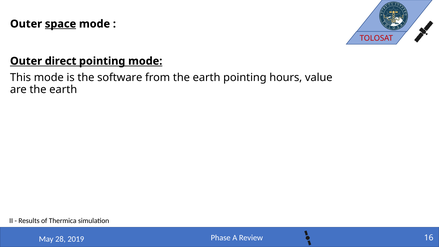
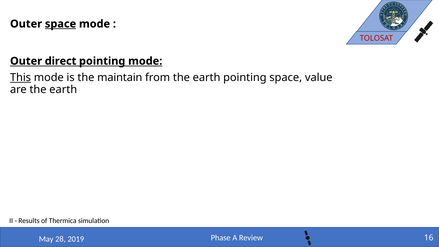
This underline: none -> present (21, 78)
software: software -> maintain (120, 78)
pointing hours: hours -> space (286, 78)
